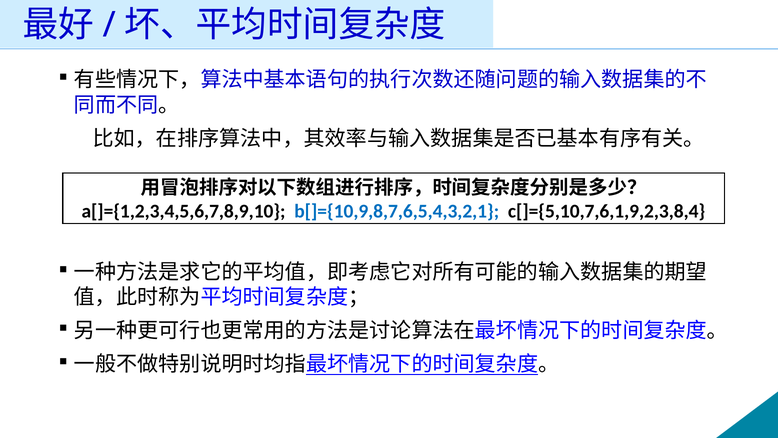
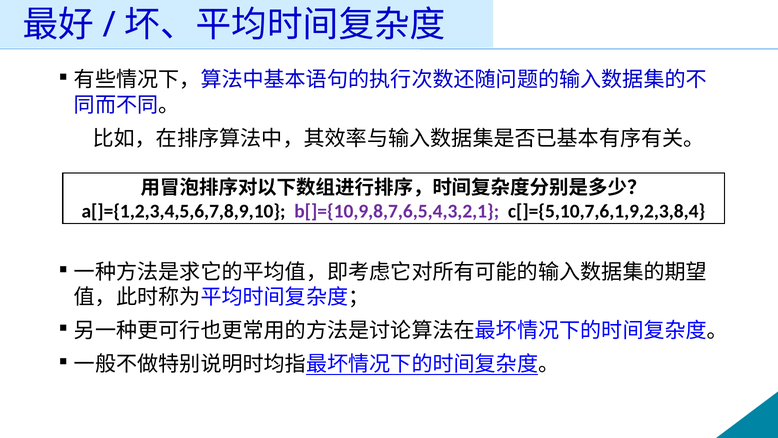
b[]={10,9,8,7,6,5,4,3,2,1 colour: blue -> purple (397, 211)
